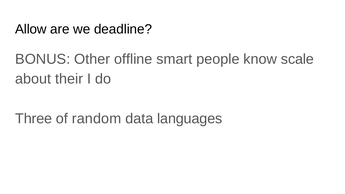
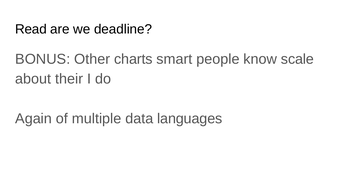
Allow: Allow -> Read (31, 29)
offline: offline -> charts (133, 59)
Three: Three -> Again (34, 119)
random: random -> multiple (97, 119)
